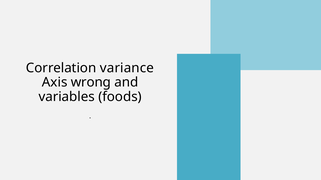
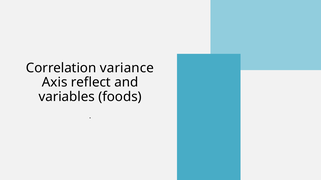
wrong: wrong -> reflect (91, 83)
